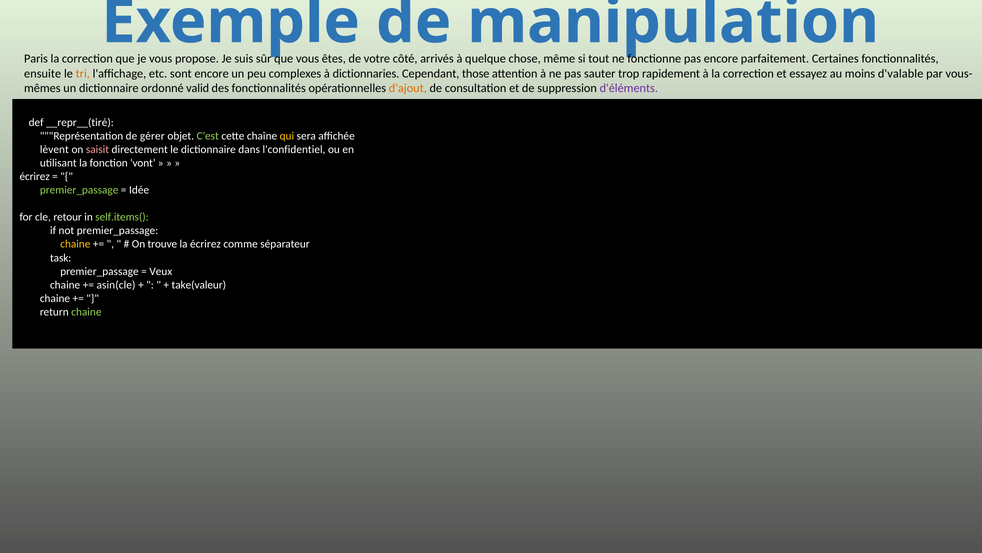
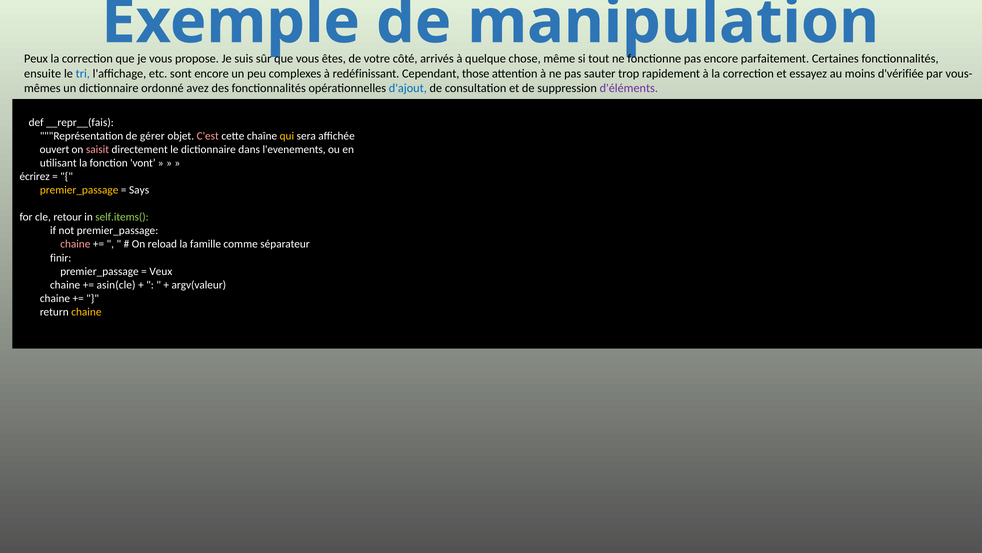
Paris: Paris -> Peux (36, 59)
tri colour: orange -> blue (83, 73)
dictionnaries: dictionnaries -> redéfinissant (366, 73)
d'valable: d'valable -> d'vérifiée (901, 73)
valid: valid -> avez (198, 88)
d'ajout colour: orange -> blue (408, 88)
__repr__(tiré: __repr__(tiré -> __repr__(fais (80, 122)
C'est colour: light green -> pink (208, 136)
lèvent: lèvent -> ouvert (54, 149)
l'confidentiel: l'confidentiel -> l'evenements (294, 149)
premier_passage colour: light green -> yellow (79, 190)
Idée: Idée -> Says (139, 190)
chaine colour: yellow -> pink (75, 244)
trouve: trouve -> reload (162, 244)
la écrirez: écrirez -> famille (206, 244)
task: task -> finir (61, 258)
take(valeur: take(valeur -> argv(valeur (199, 285)
chaine colour: light green -> yellow (86, 312)
